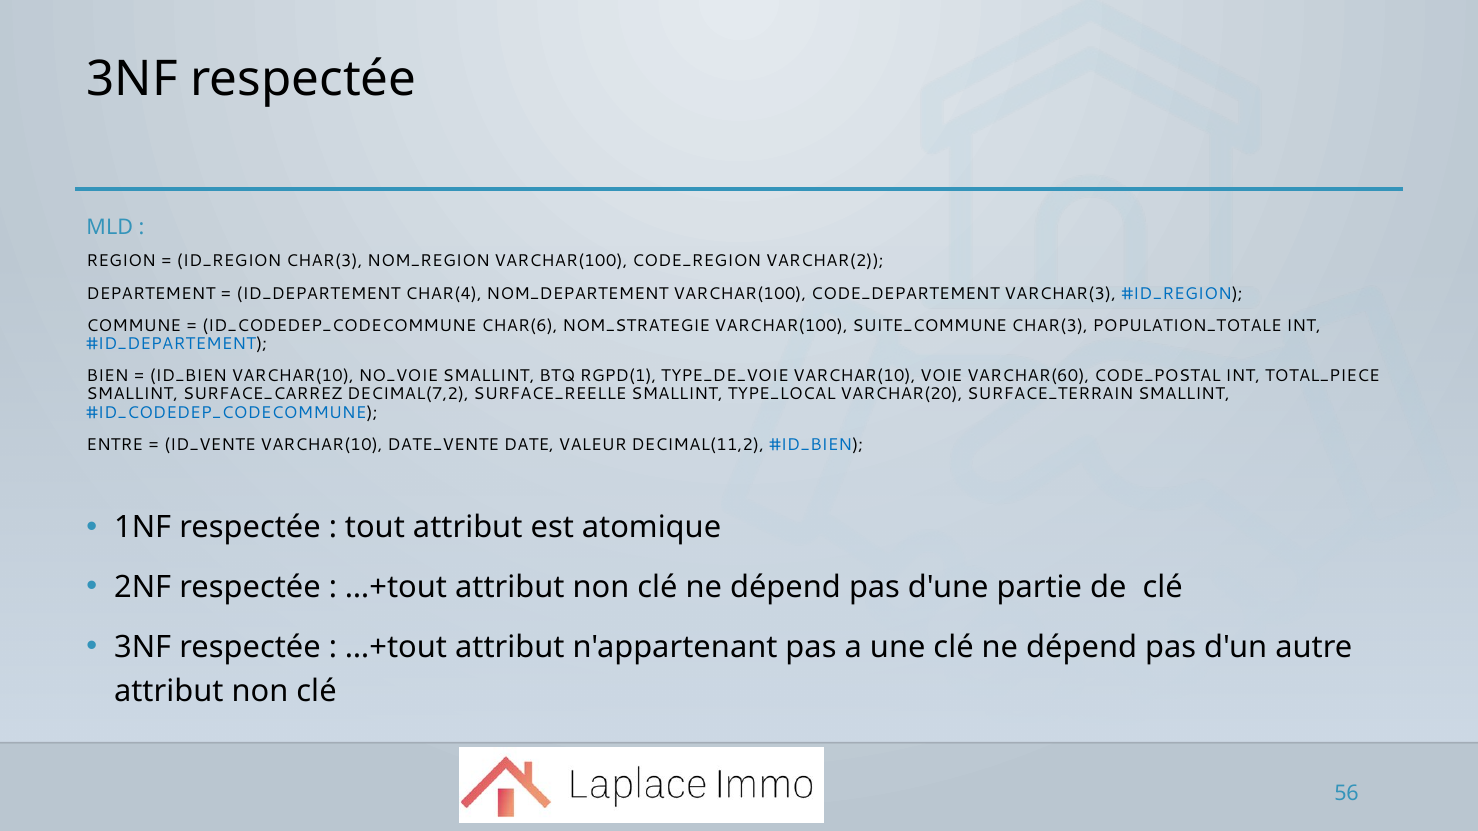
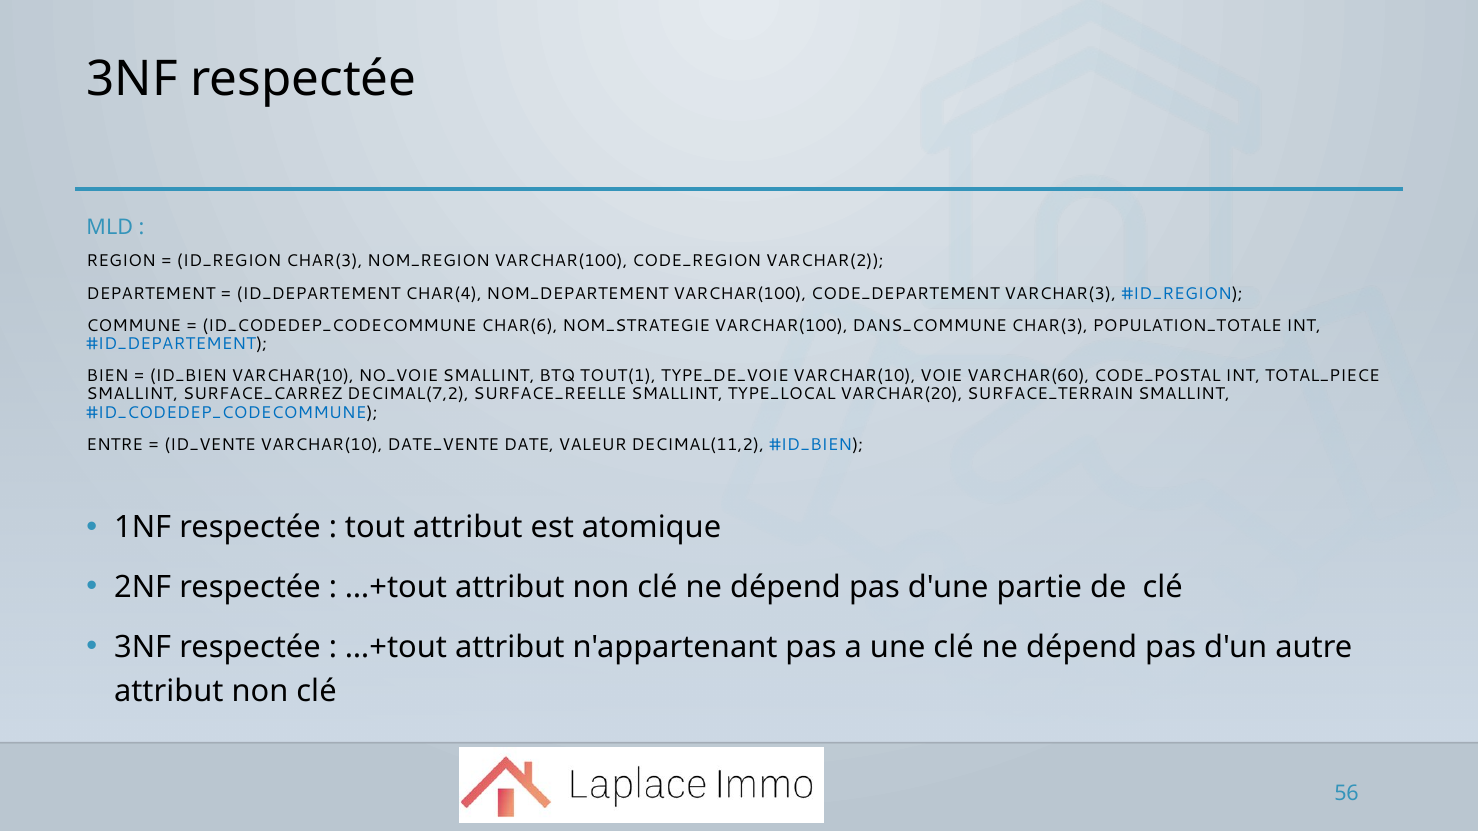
SUITE_COMMUNE: SUITE_COMMUNE -> DANS_COMMUNE (930, 326)
RGPD(1: RGPD(1 -> TOUT(1 (618, 376)
